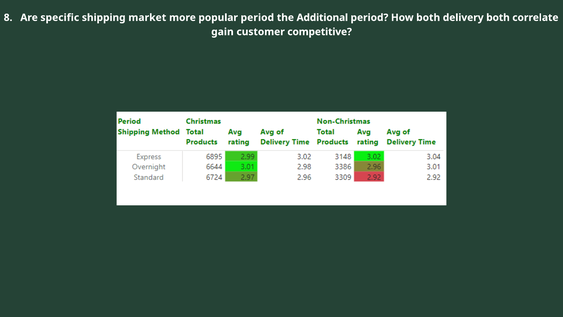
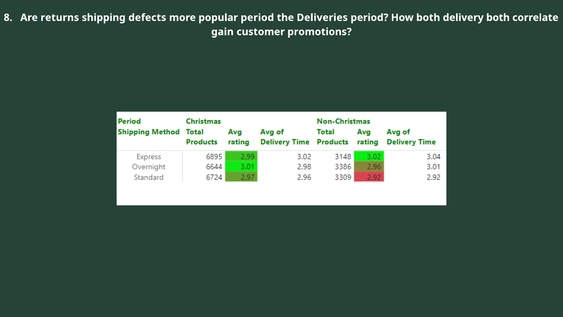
specific: specific -> returns (60, 18)
market: market -> defects (147, 18)
Additional: Additional -> Deliveries (322, 18)
competitive: competitive -> promotions (320, 32)
